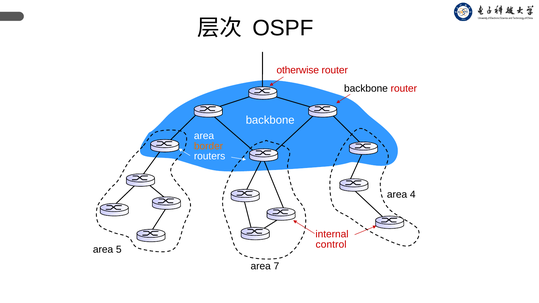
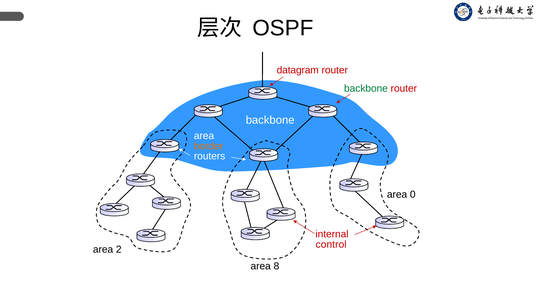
otherwise: otherwise -> datagram (298, 70)
backbone colour: black -> green (366, 89)
4: 4 -> 0 (413, 195)
5: 5 -> 2 (119, 250)
7: 7 -> 8 (276, 266)
